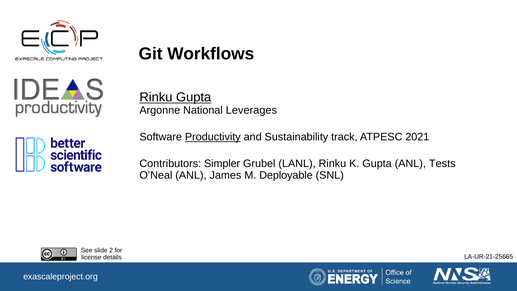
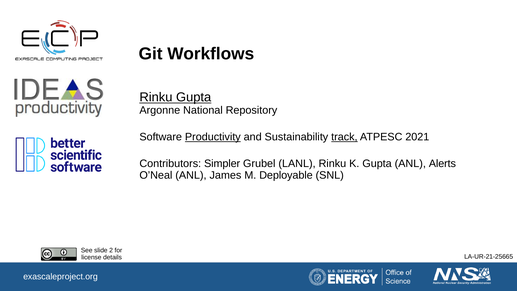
Leverages: Leverages -> Repository (251, 110)
track underline: none -> present (344, 137)
Tests: Tests -> Alerts (442, 164)
